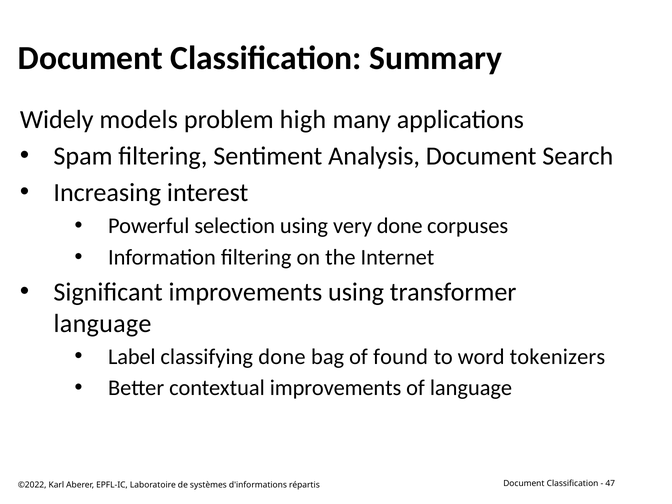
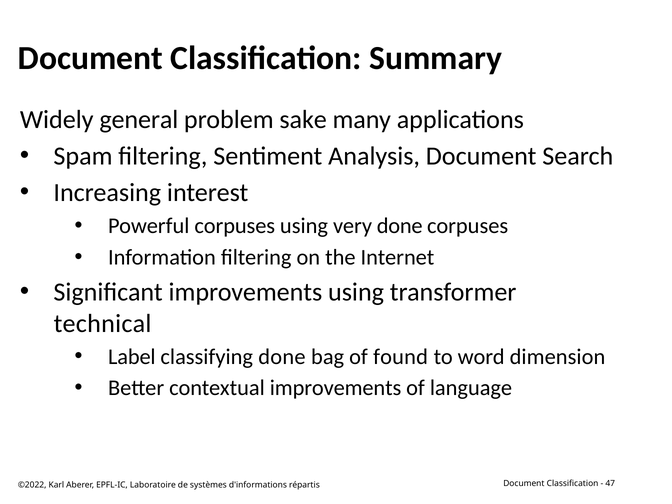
models: models -> general (139, 119)
high: high -> sake (303, 119)
Powerful selection: selection -> corpuses (235, 226)
language: language -> technical (103, 323)
tokenizers: tokenizers -> dimension (557, 357)
